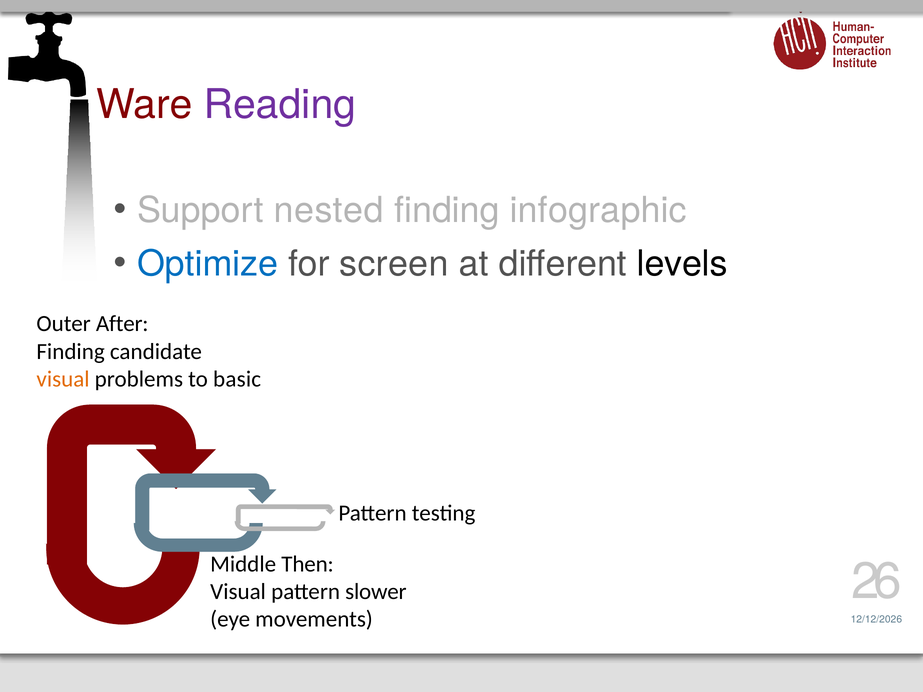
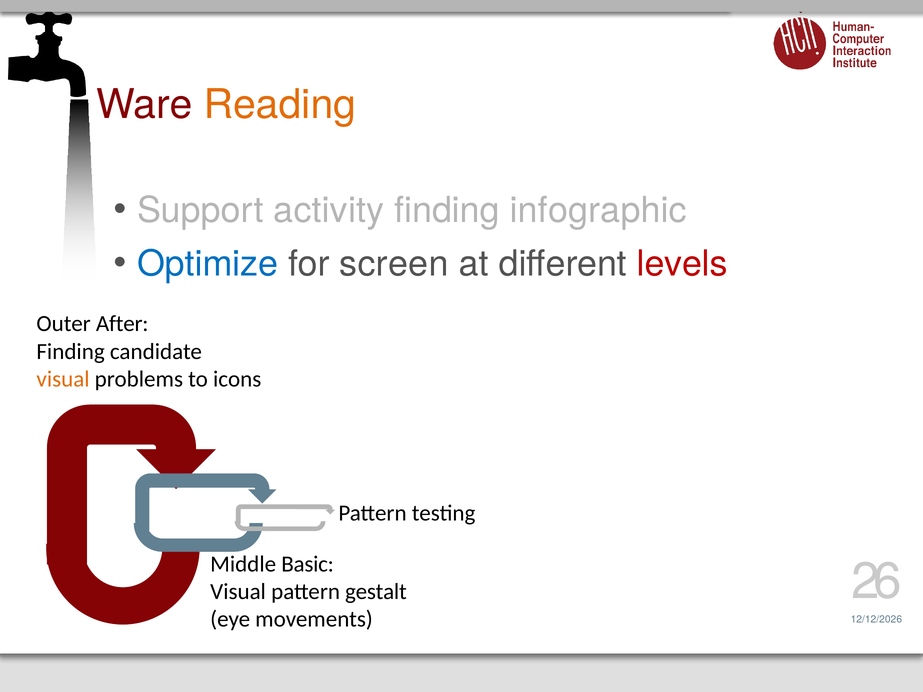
Reading colour: purple -> orange (280, 105)
nested: nested -> activity (329, 211)
levels colour: black -> red (682, 264)
basic: basic -> icons (237, 379)
Then: Then -> Basic (308, 564)
slower: slower -> gestalt (376, 592)
